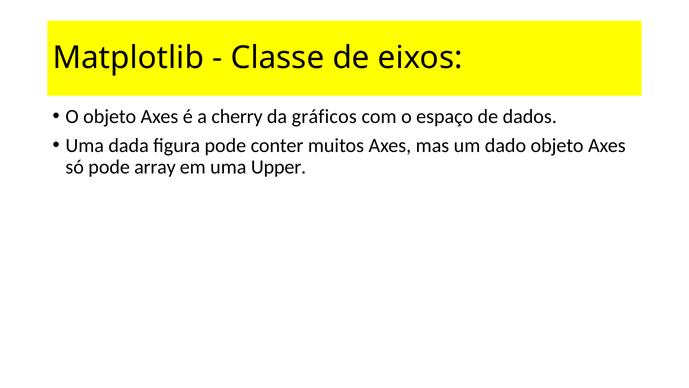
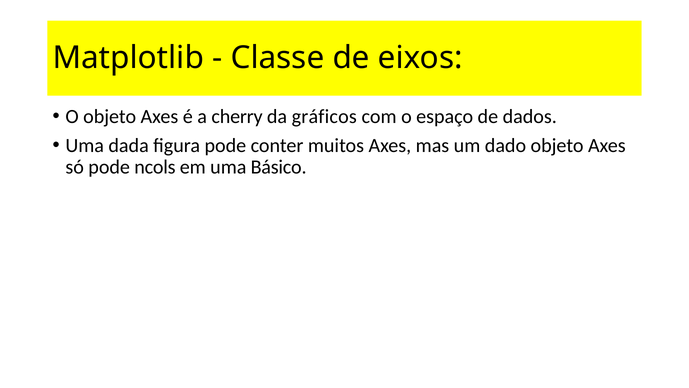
array: array -> ncols (155, 167)
Upper: Upper -> Básico (279, 167)
